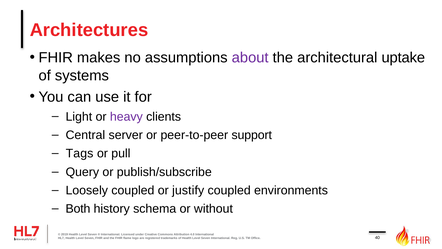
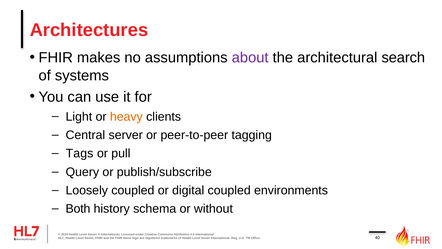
uptake: uptake -> search (403, 58)
heavy colour: purple -> orange (126, 116)
support: support -> tagging (252, 135)
justify: justify -> digital (188, 190)
